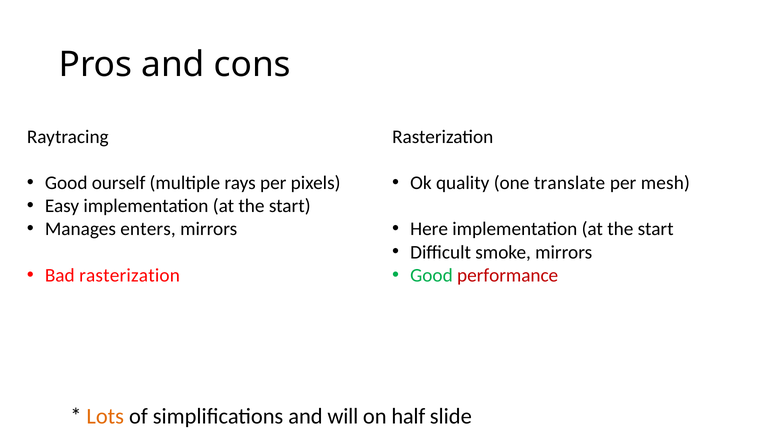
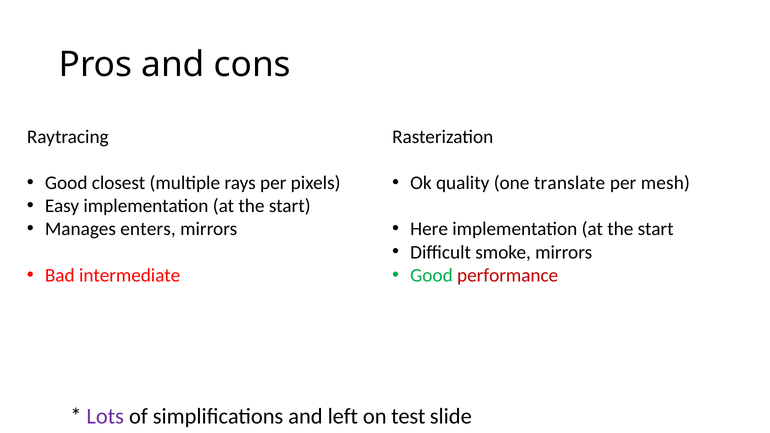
ourself: ourself -> closest (119, 183)
Bad rasterization: rasterization -> intermediate (130, 275)
Lots colour: orange -> purple (105, 417)
will: will -> left (343, 417)
half: half -> test (408, 417)
